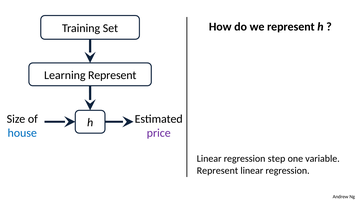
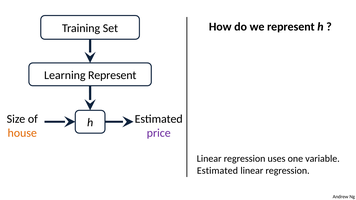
house colour: blue -> orange (22, 133)
step: step -> uses (277, 159)
Represent: Represent -> Estimated (217, 171)
